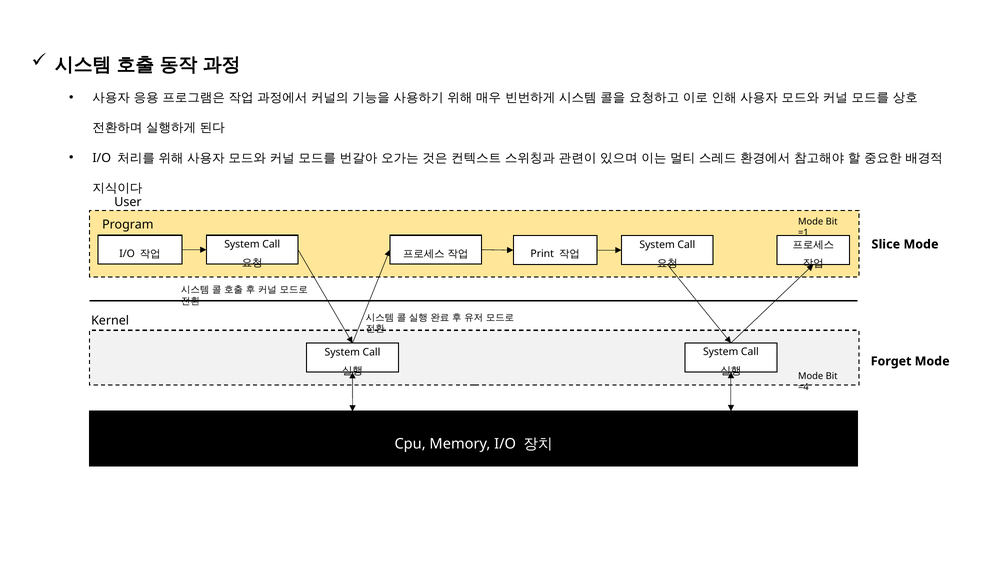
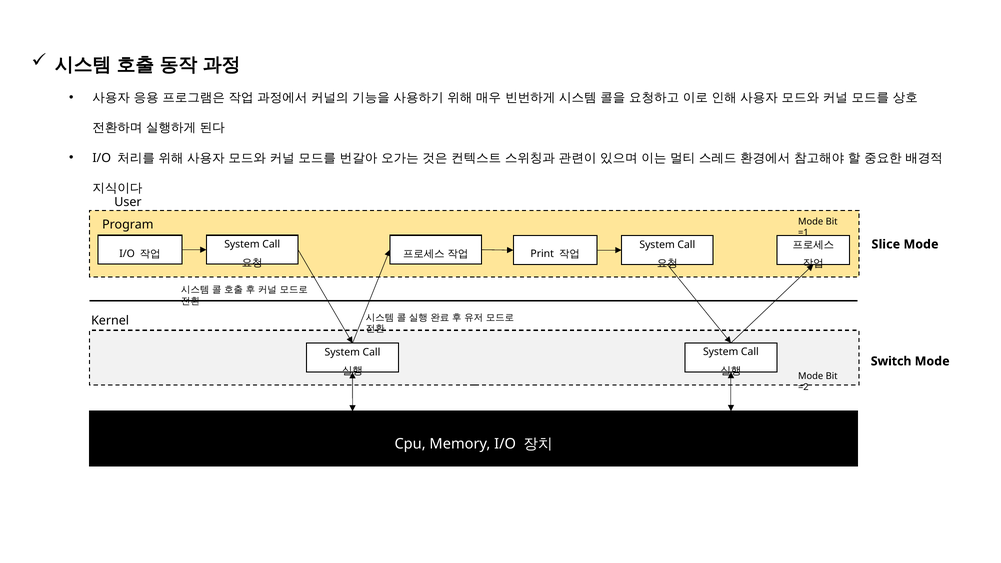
Forget: Forget -> Switch (891, 361)
=4: =4 -> =2 (803, 387)
